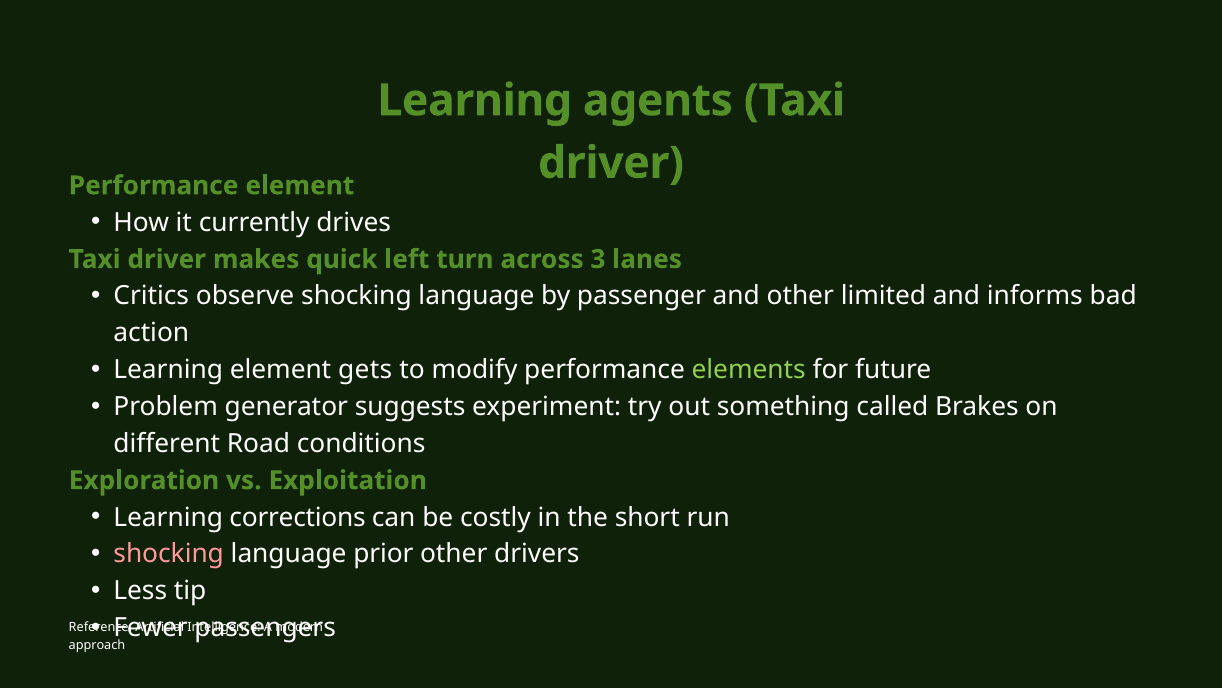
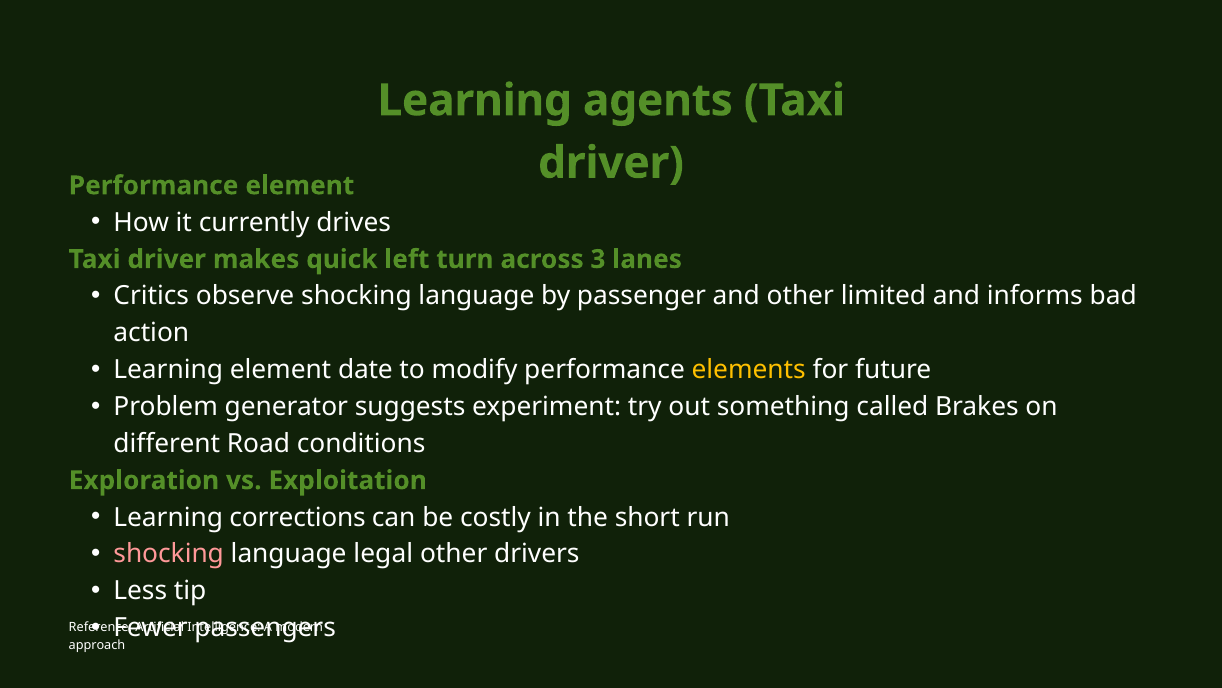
gets: gets -> date (365, 370)
elements colour: light green -> yellow (749, 370)
prior: prior -> legal (383, 554)
